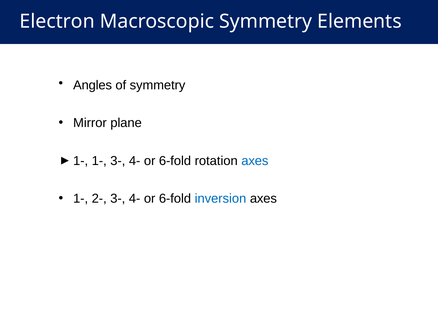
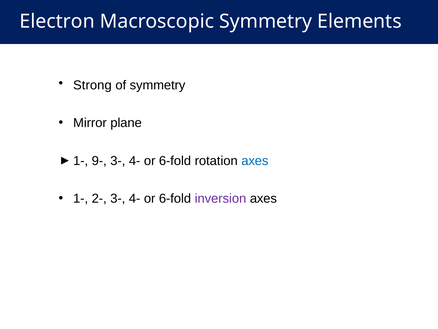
Angles: Angles -> Strong (92, 85)
1-: 1- -> 9- (99, 161)
inversion colour: blue -> purple (220, 198)
